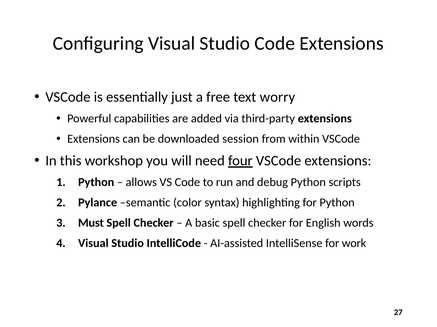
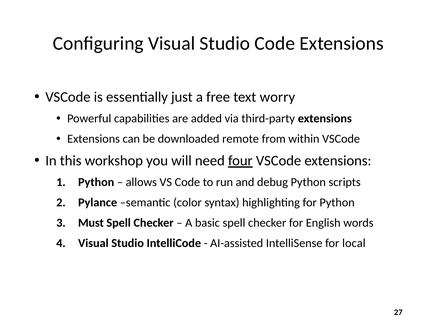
session: session -> remote (241, 139)
work: work -> local (354, 244)
